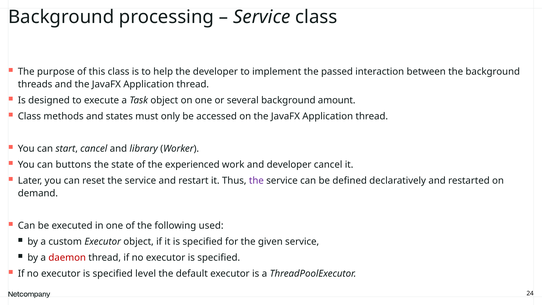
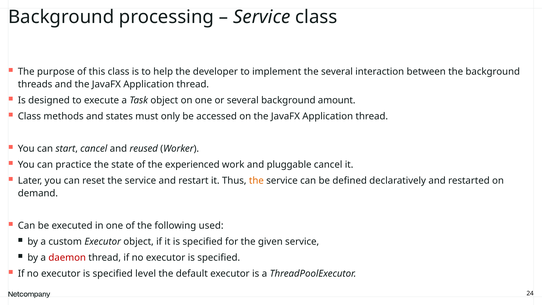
the passed: passed -> several (337, 72)
library: library -> reused (144, 148)
buttons: buttons -> practice (74, 165)
and developer: developer -> pluggable (289, 165)
the colour: purple -> orange (256, 181)
